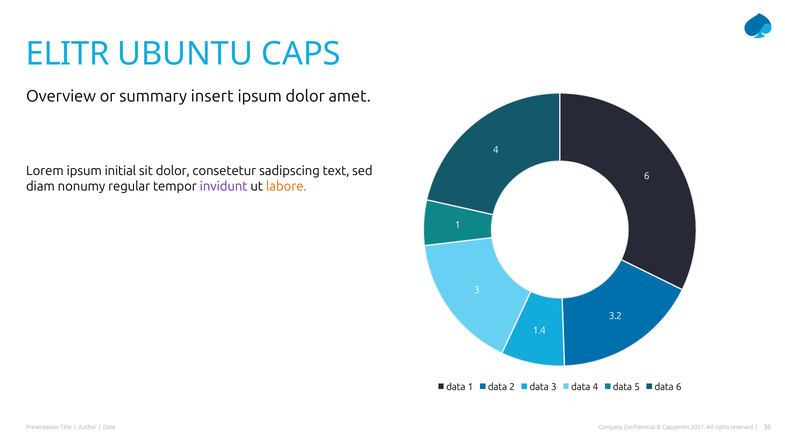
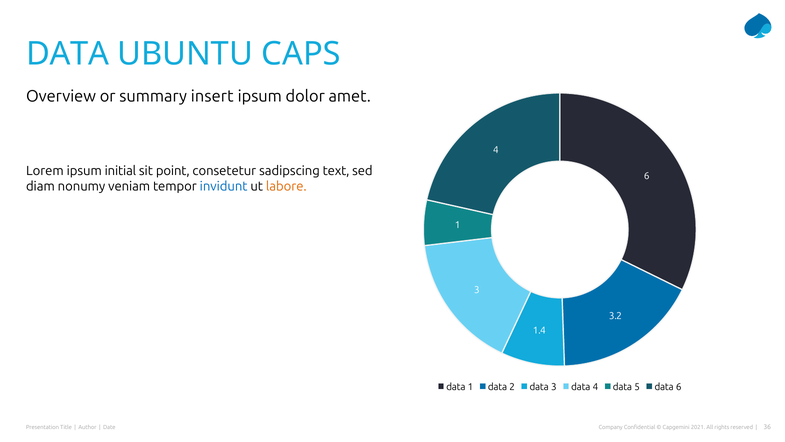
ELITR: ELITR -> DATA (68, 54)
sit dolor: dolor -> point (173, 171)
regular: regular -> veniam (129, 186)
invidunt colour: purple -> blue (224, 186)
